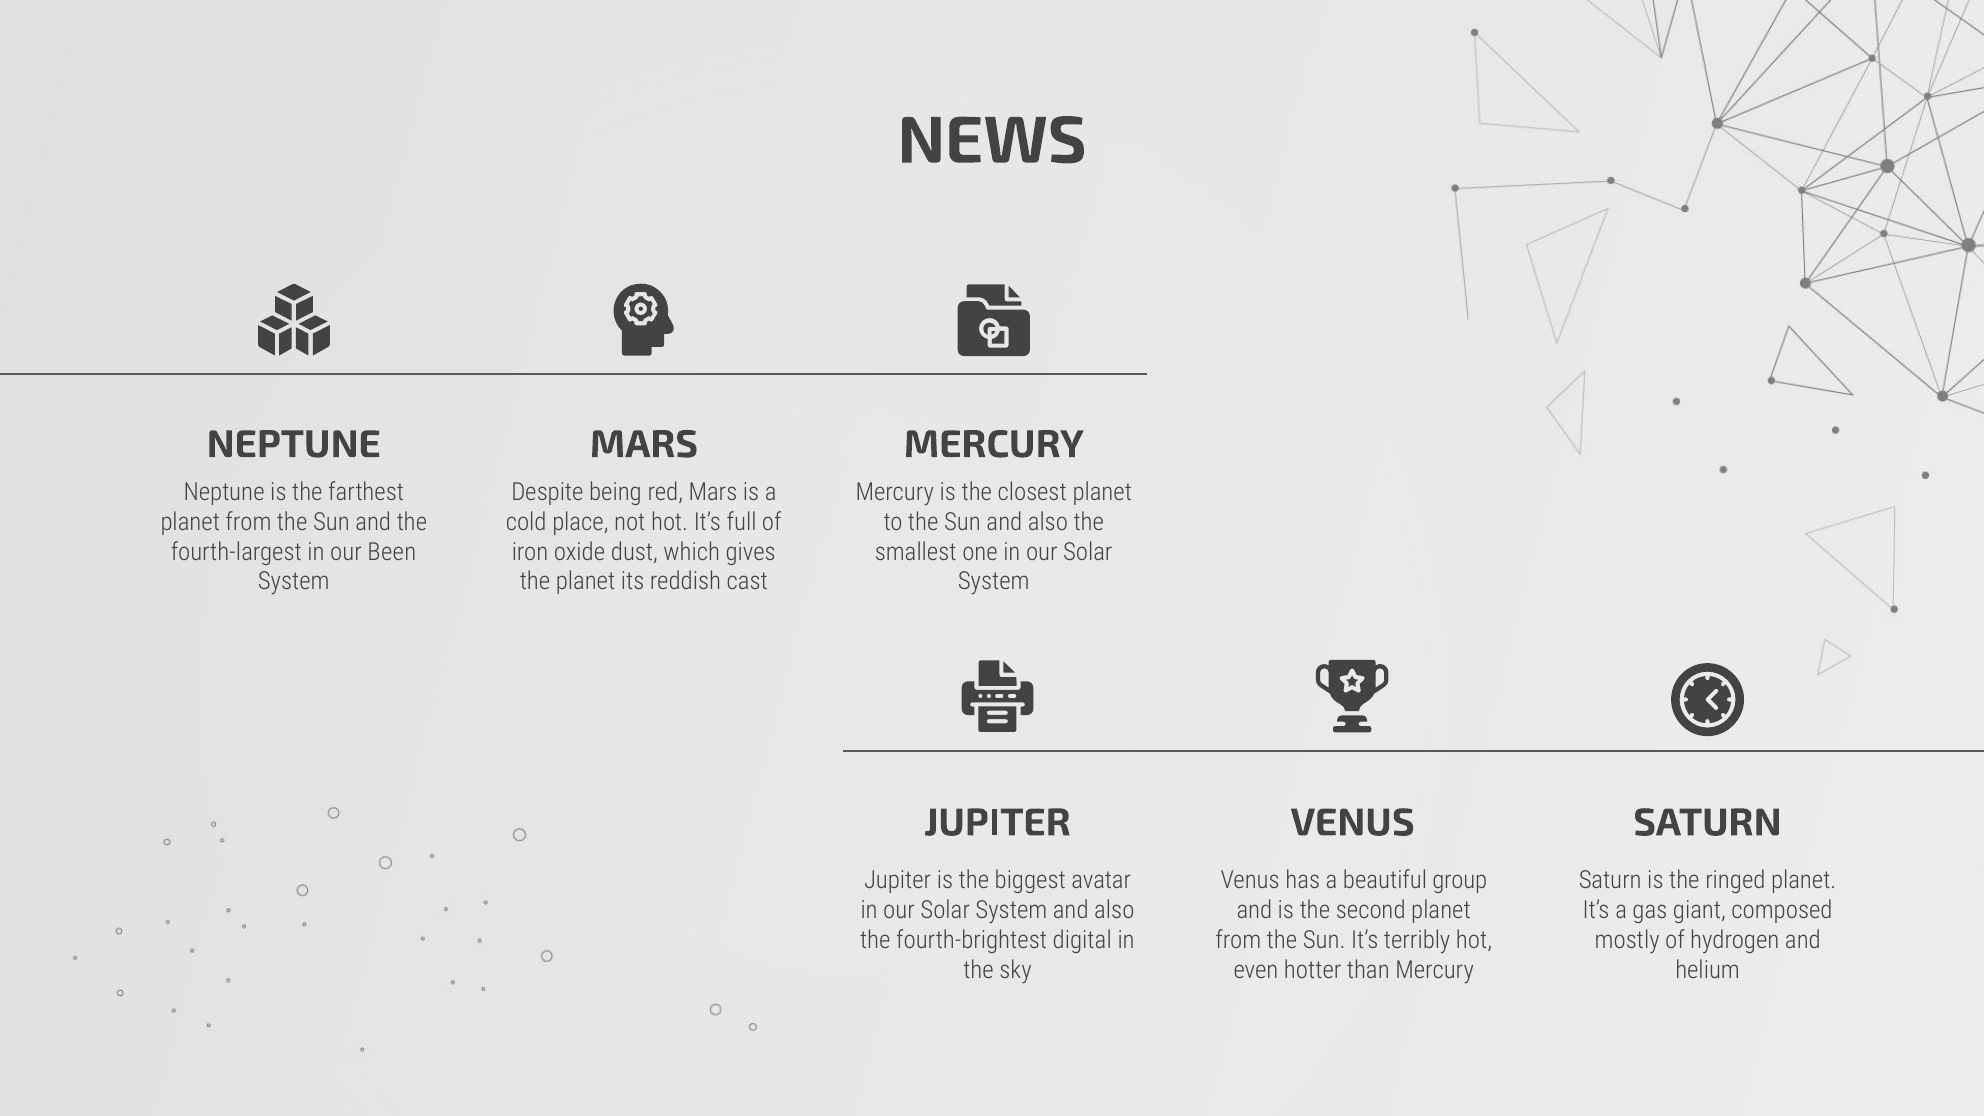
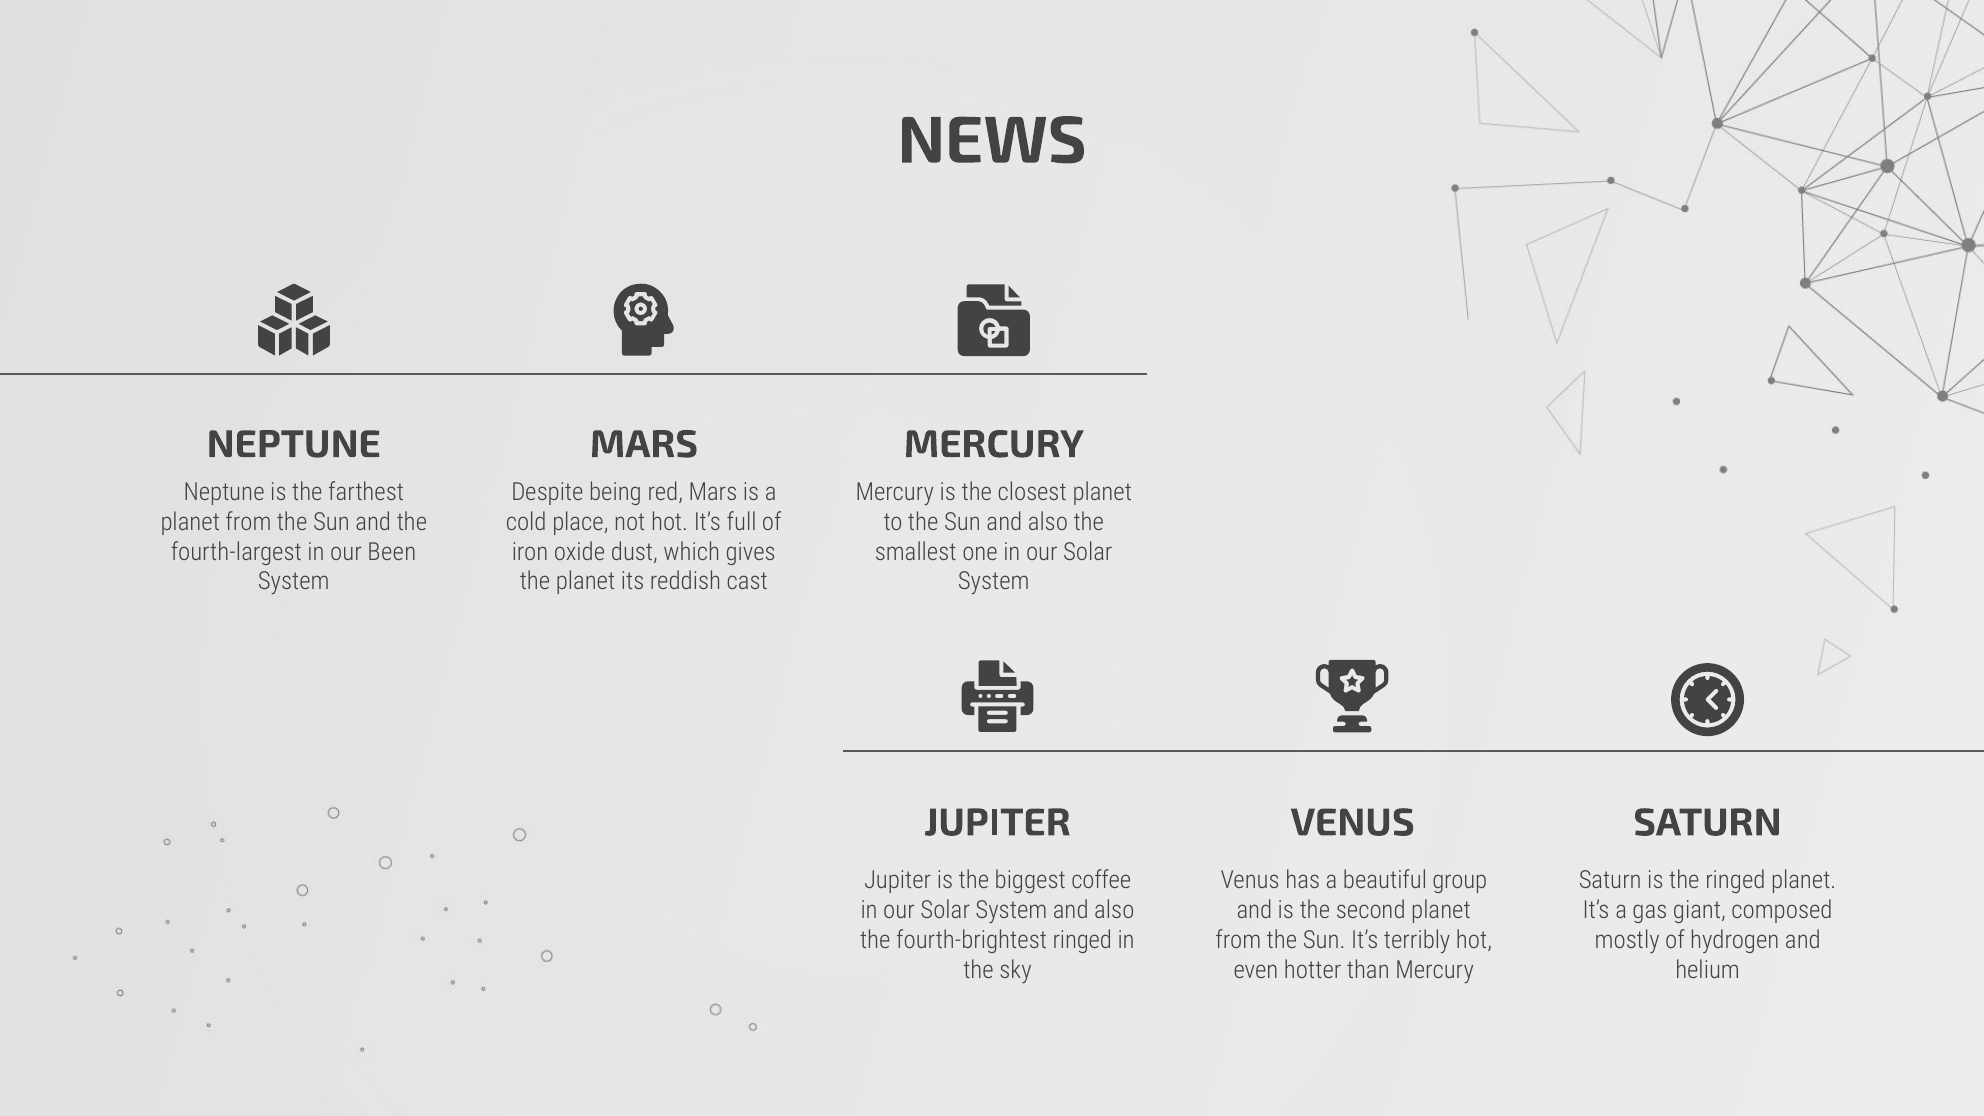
avatar: avatar -> coffee (1101, 881)
fourth-brightest digital: digital -> ringed (1082, 940)
